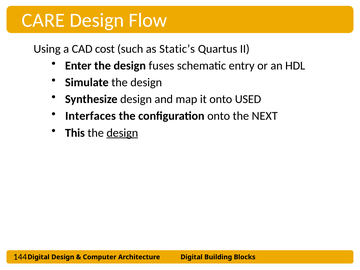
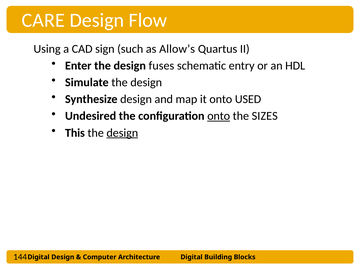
cost: cost -> sign (105, 49)
Static’s: Static’s -> Allow’s (177, 49)
Interfaces: Interfaces -> Undesired (91, 116)
onto underline: none -> present (219, 116)
NEXT: NEXT -> SIZES (265, 116)
